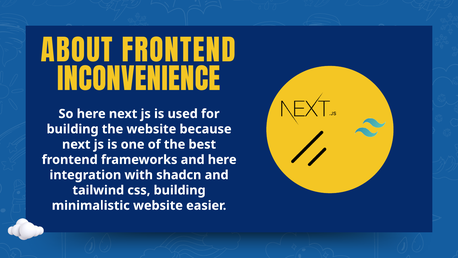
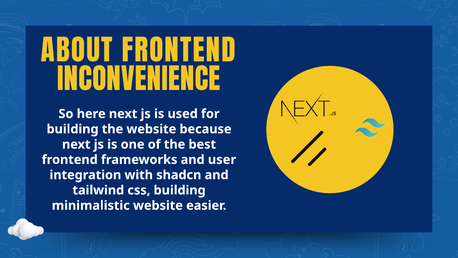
and here: here -> user (222, 159)
